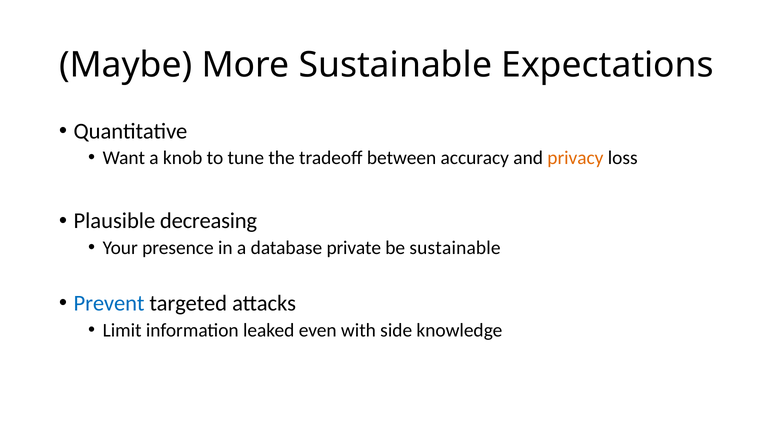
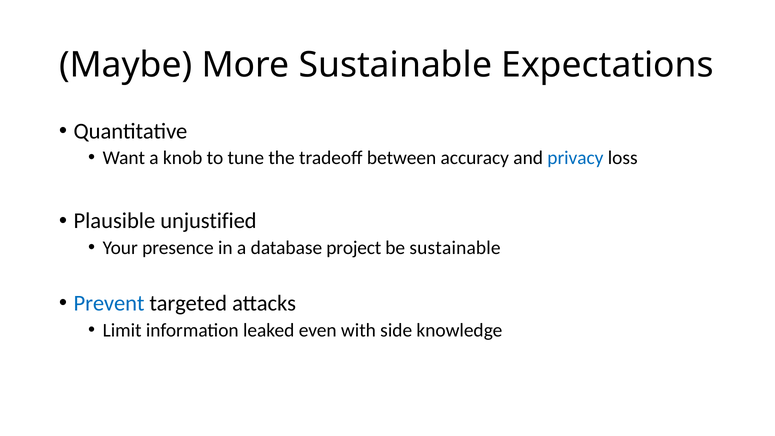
privacy colour: orange -> blue (575, 158)
decreasing: decreasing -> unjustified (208, 221)
private: private -> project (354, 248)
